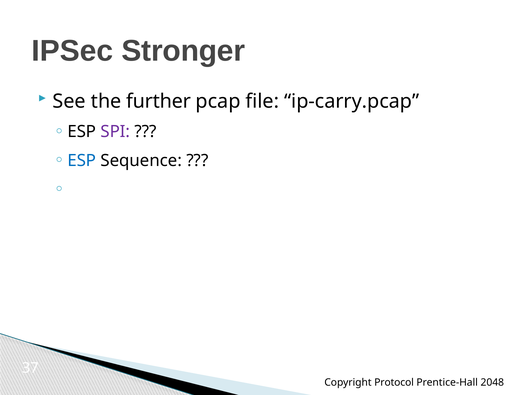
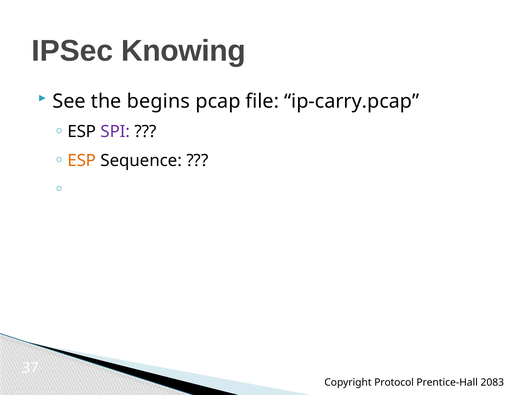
Stronger: Stronger -> Knowing (183, 51)
further: further -> begins (158, 101)
ESP colour: blue -> orange (82, 161)
2048: 2048 -> 2083 (492, 383)
